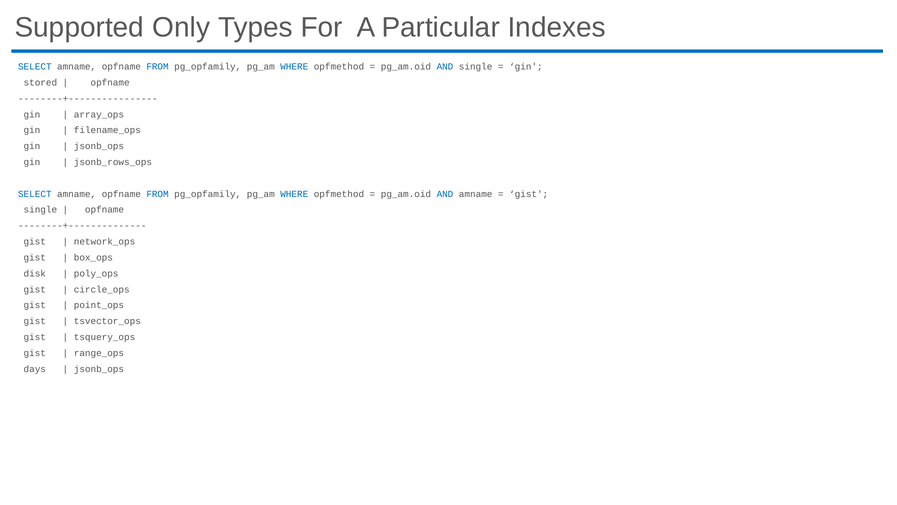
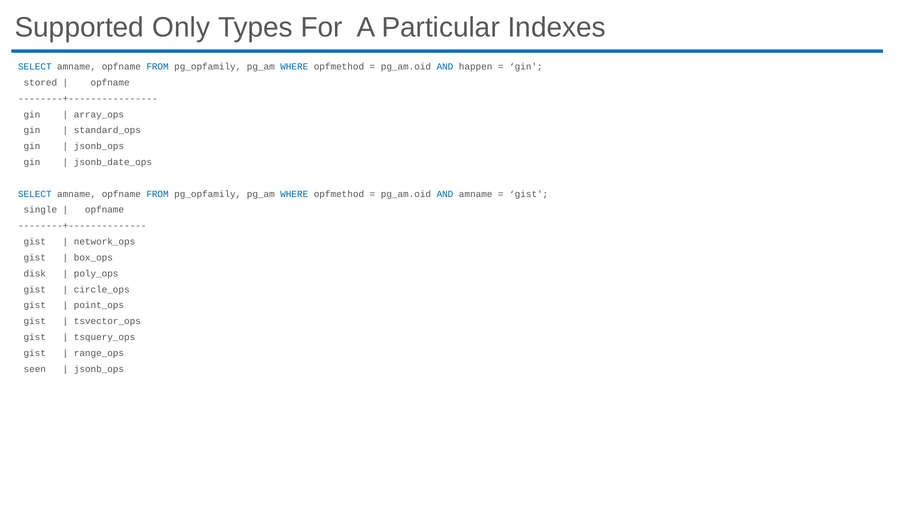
AND single: single -> happen (476, 67)
filename_ops: filename_ops -> standard_ops (107, 130)
jsonb_rows_ops: jsonb_rows_ops -> jsonb_date_ops (113, 162)
days: days -> seen (35, 369)
